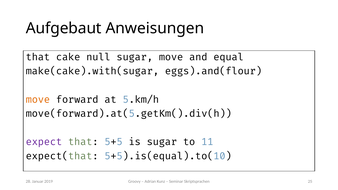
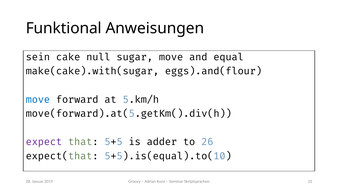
Aufgebaut: Aufgebaut -> Funktional (64, 28)
that: that -> sein (38, 57)
move colour: orange -> blue (38, 100)
is sugar: sugar -> adder (162, 142)
11: 11 -> 26 (207, 142)
